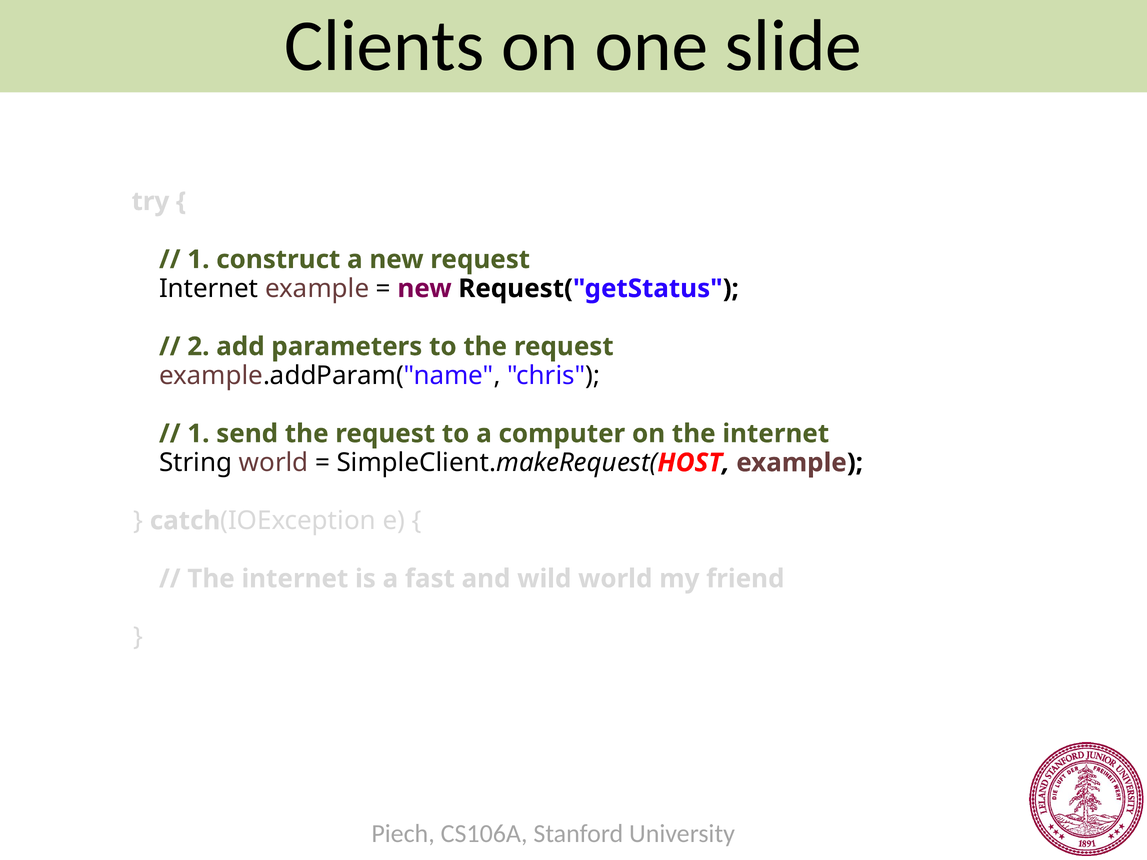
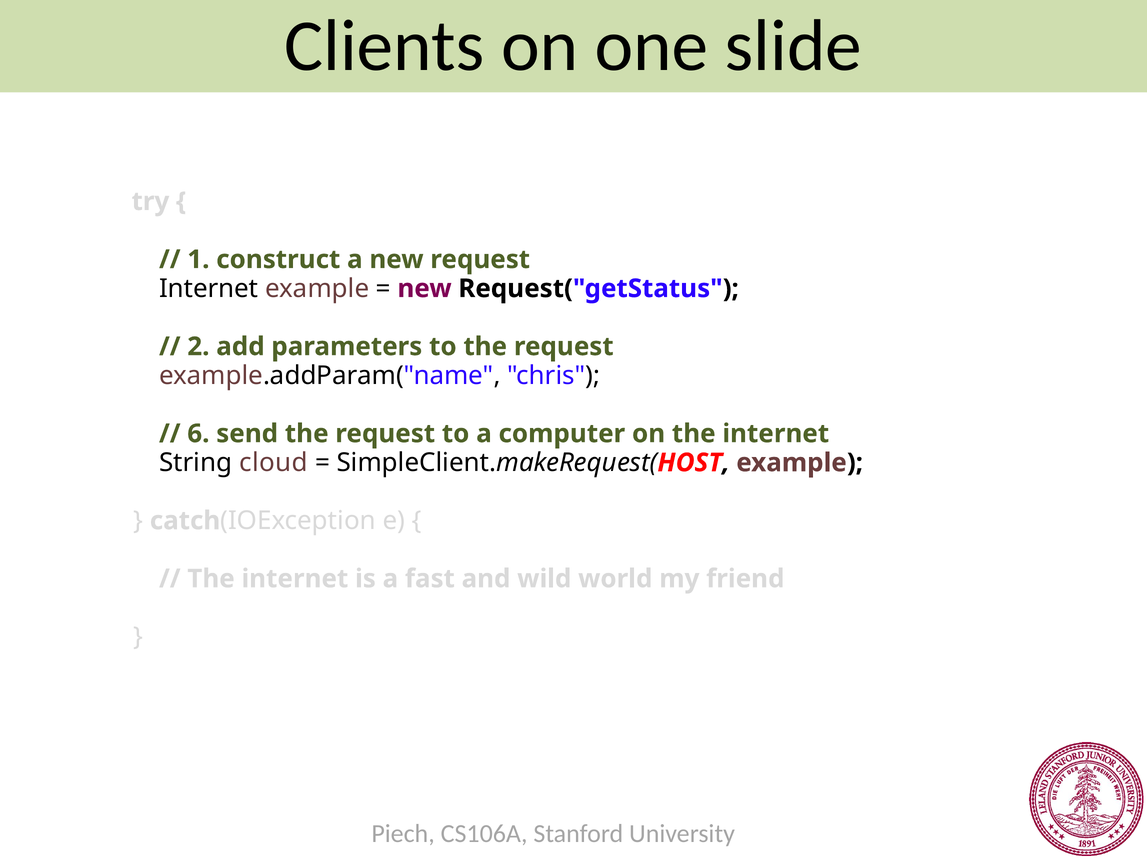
1: 1 -> 6 (198, 434)
String world: world -> cloud (273, 463)
